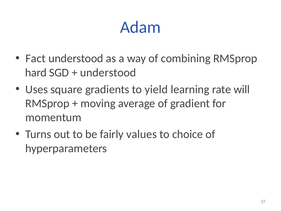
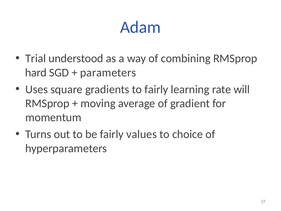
Fact: Fact -> Trial (36, 58)
understood: understood -> parameters (108, 72)
to yield: yield -> fairly (156, 89)
